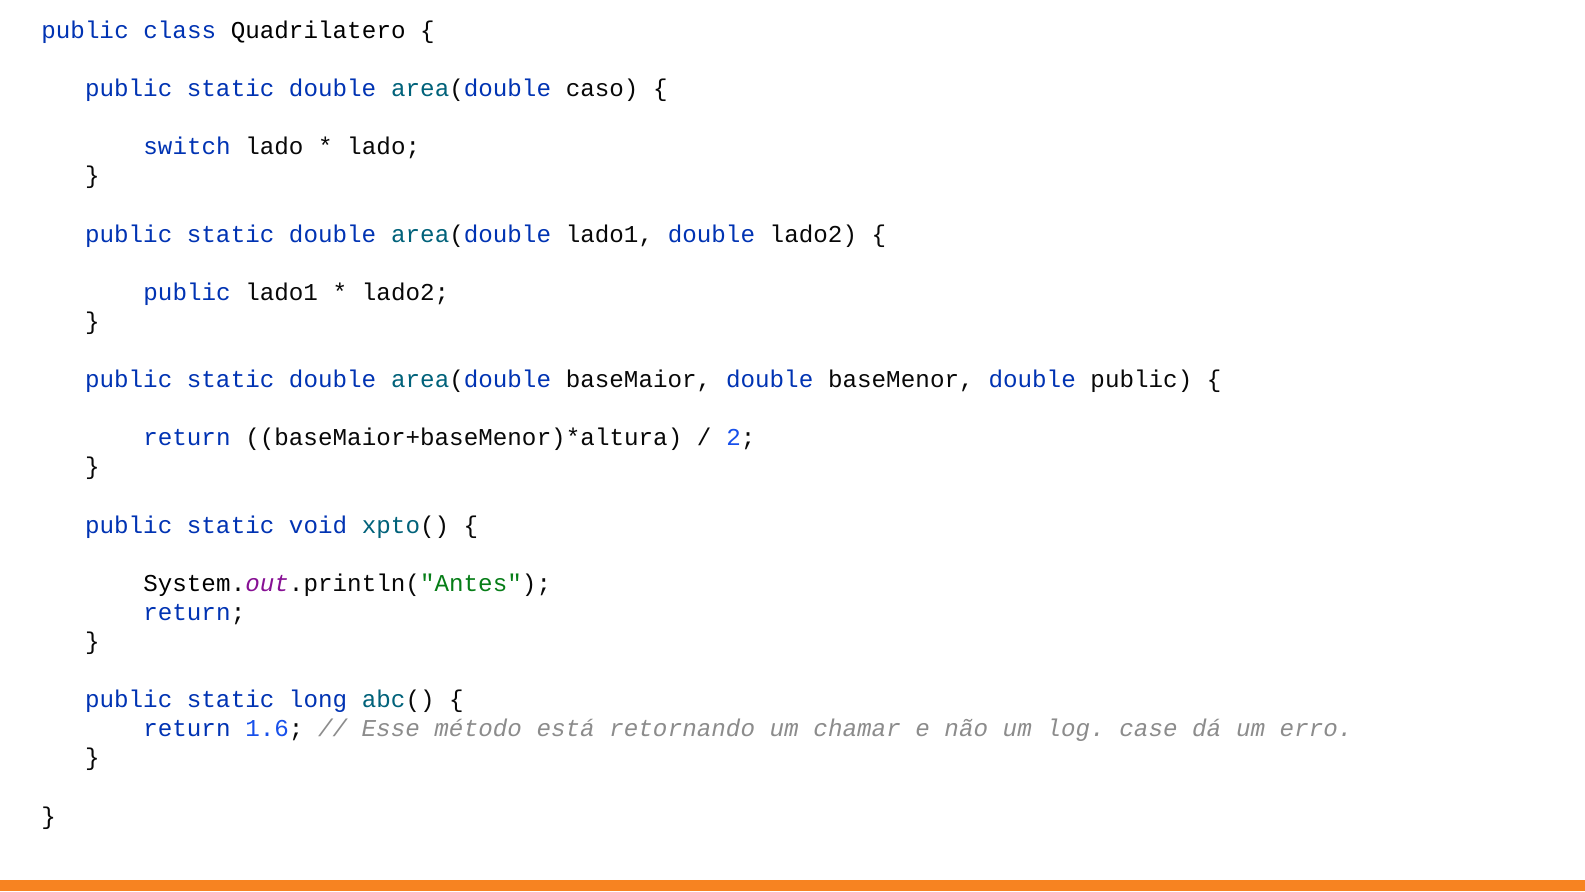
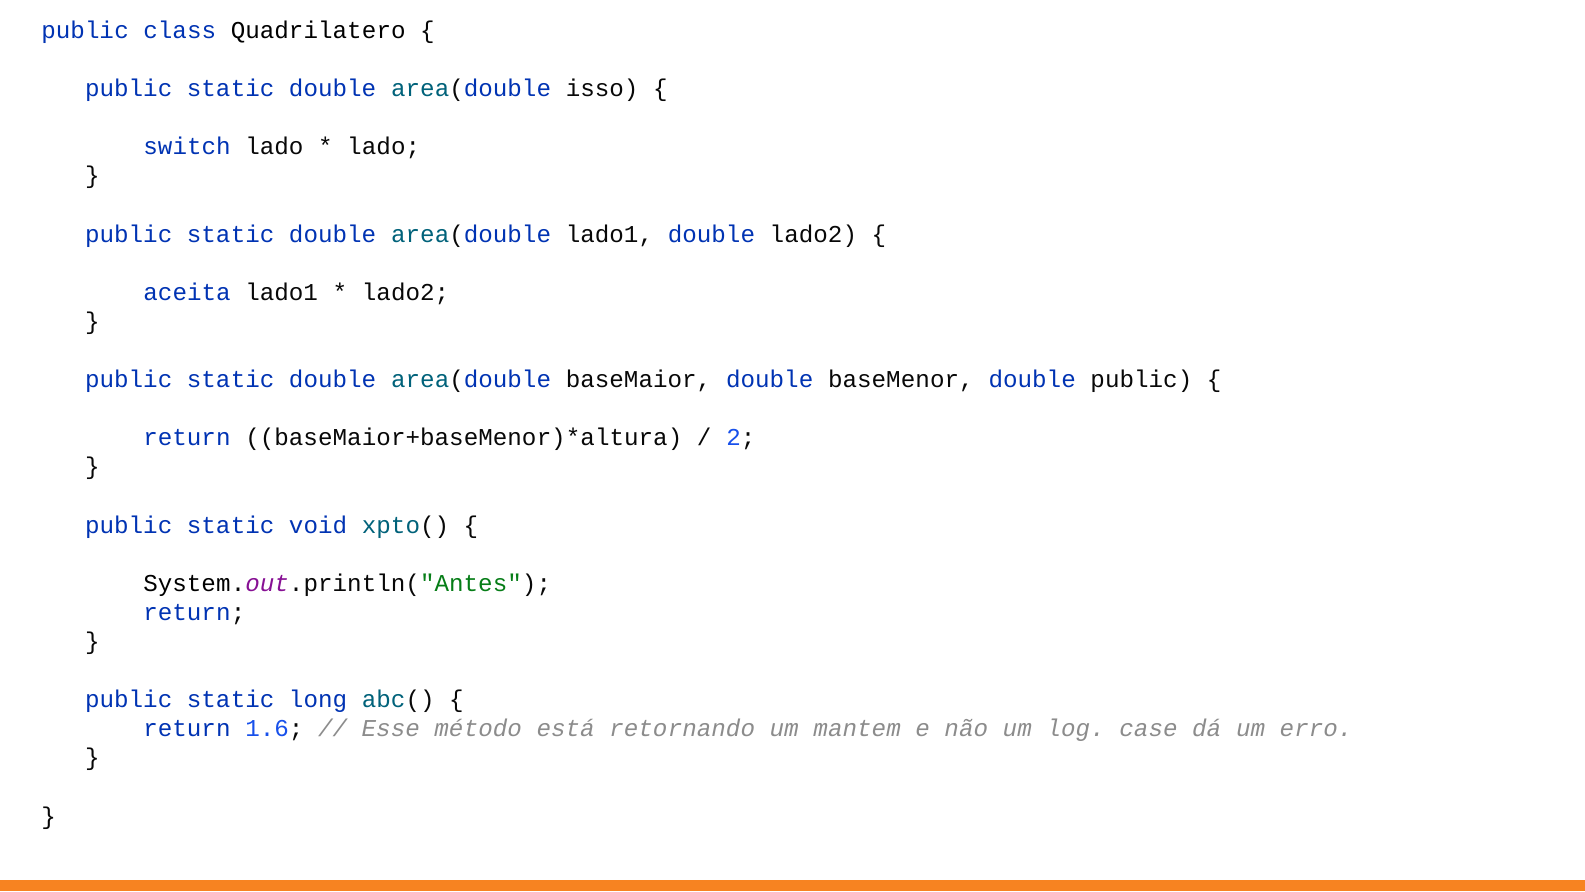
caso: caso -> isso (602, 89)
public: public -> aceita (187, 292)
chamar: chamar -> mantem (857, 728)
